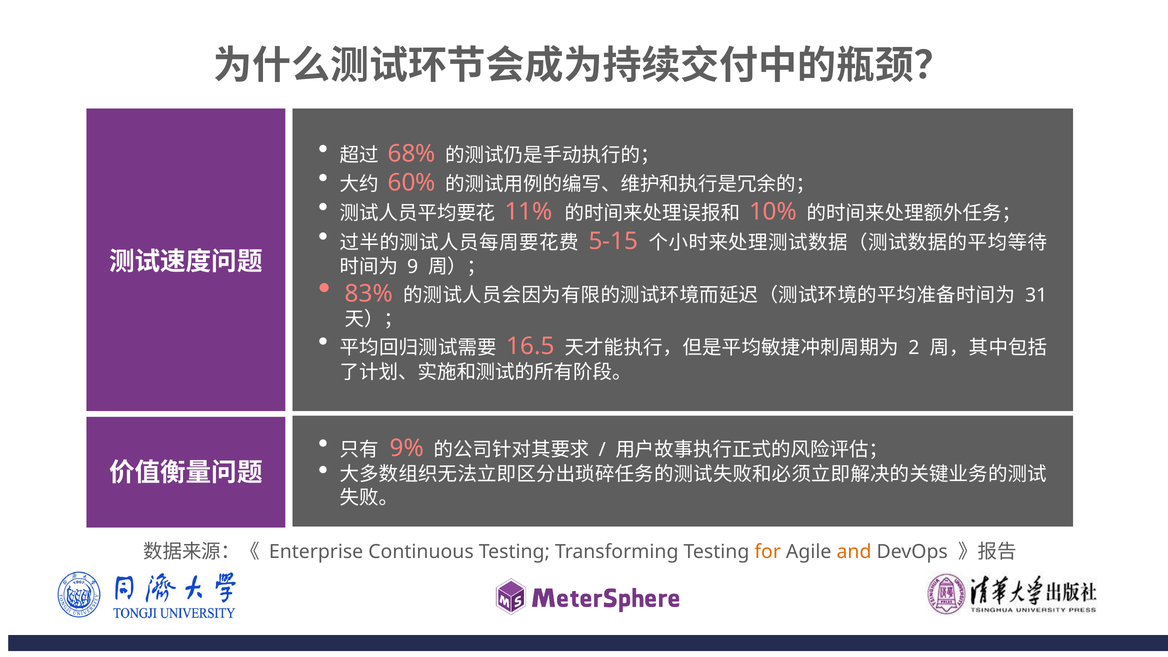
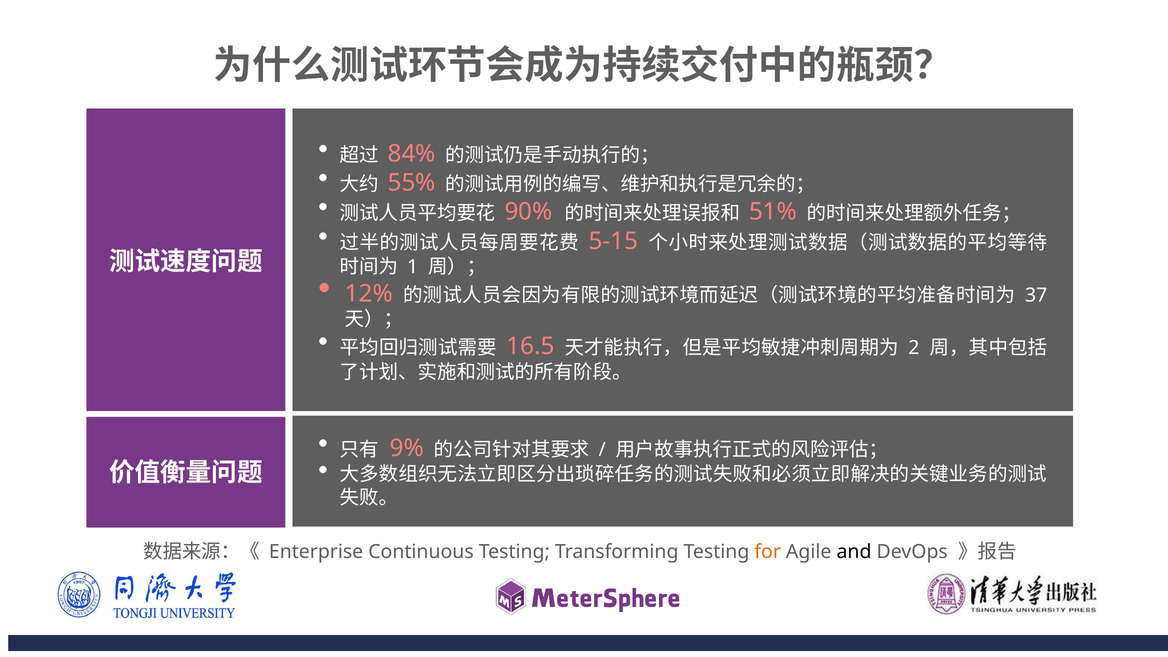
68%: 68% -> 84% (412, 153)
60%: 60% -> 55% (412, 183)
11%: 11% -> 90% (529, 212)
10%: 10% -> 51% (773, 212)
9: 9 -> 1 (413, 267)
83%: 83% -> 12% (369, 294)
31: 31 -> 37 (1036, 295)
and colour: orange -> black (854, 552)
